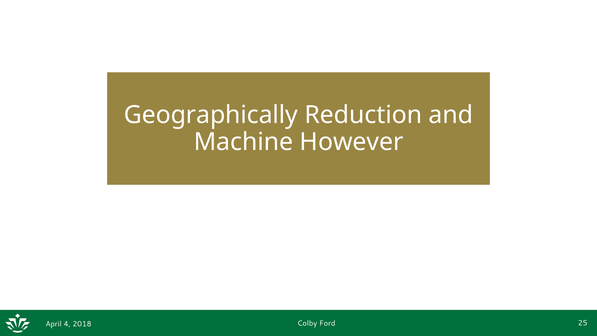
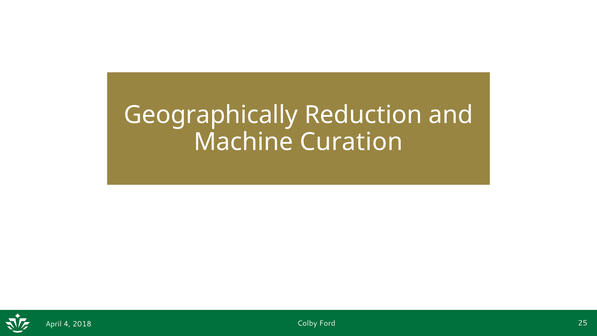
However: However -> Curation (351, 142)
